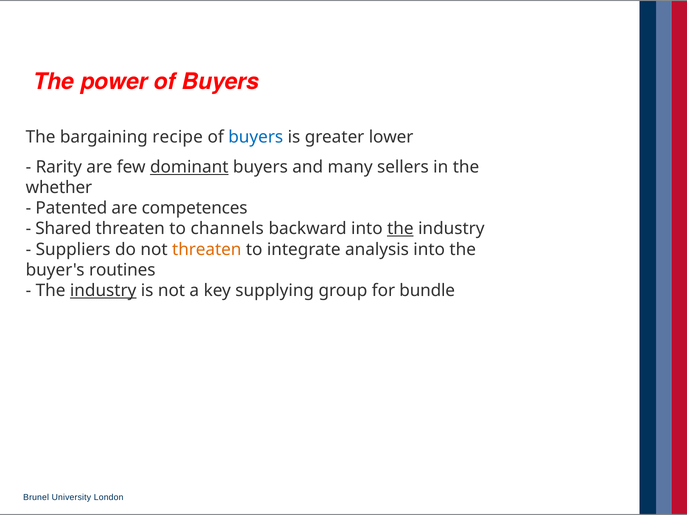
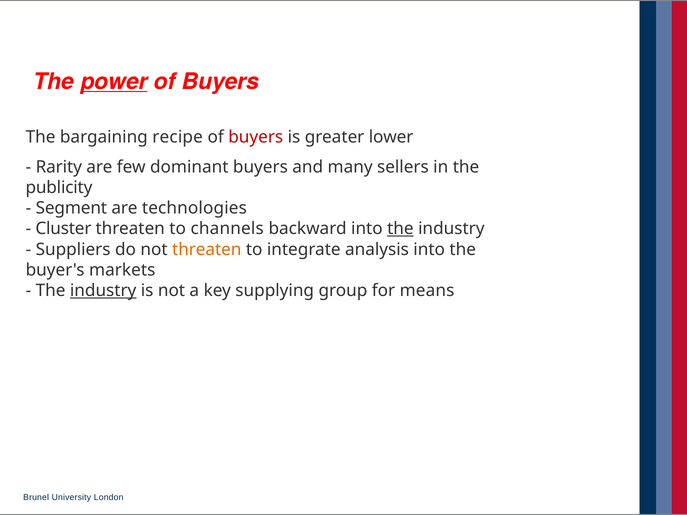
power underline: none -> present (114, 82)
buyers colour: blue -> red (256, 137)
dominant underline: present -> none (189, 167)
whether: whether -> publicity (59, 188)
Patented: Patented -> Segment (71, 208)
competences: competences -> technologies (194, 208)
Shared: Shared -> Cluster (63, 229)
routines: routines -> markets (122, 270)
bundle: bundle -> means (427, 291)
